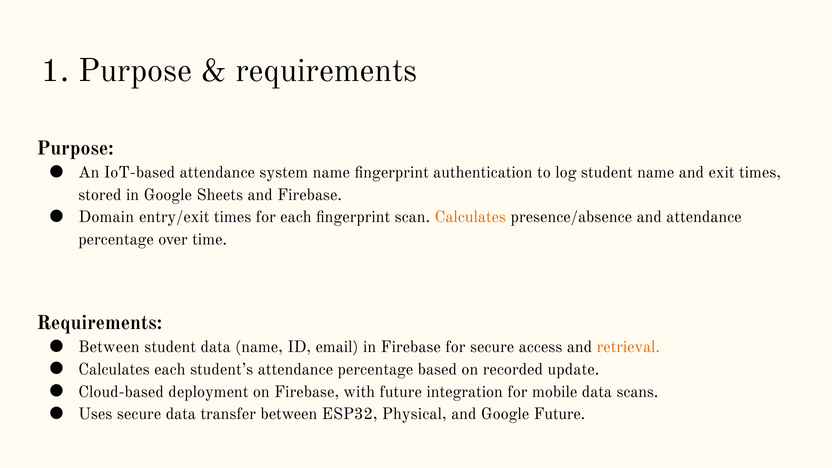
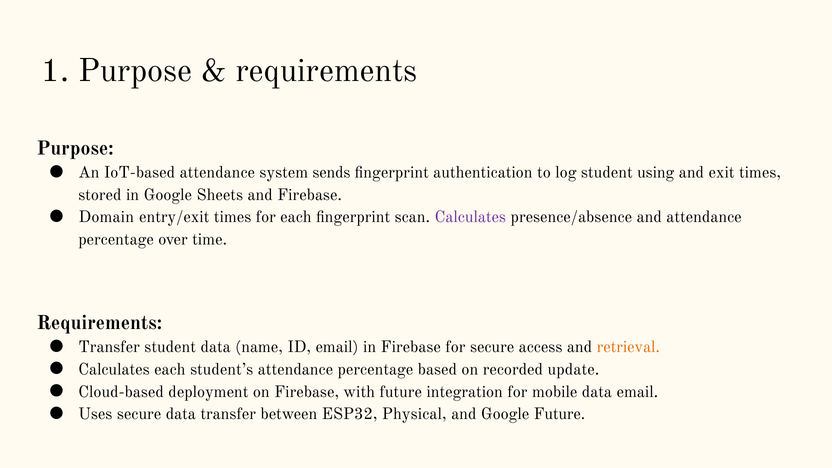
system name: name -> sends (331, 172)
student name: name -> using (656, 172)
Calculates colour: orange -> purple (470, 217)
Between: Between -> Transfer (109, 347)
data scans: scans -> email (637, 392)
